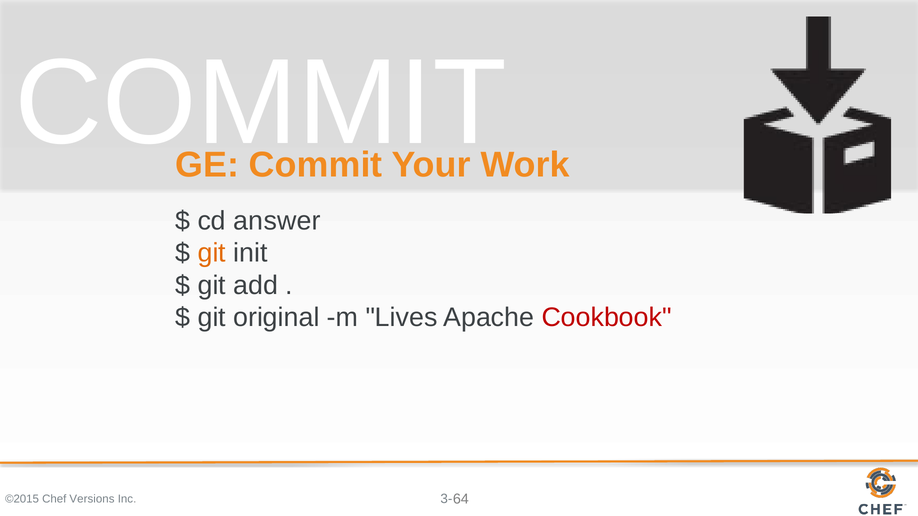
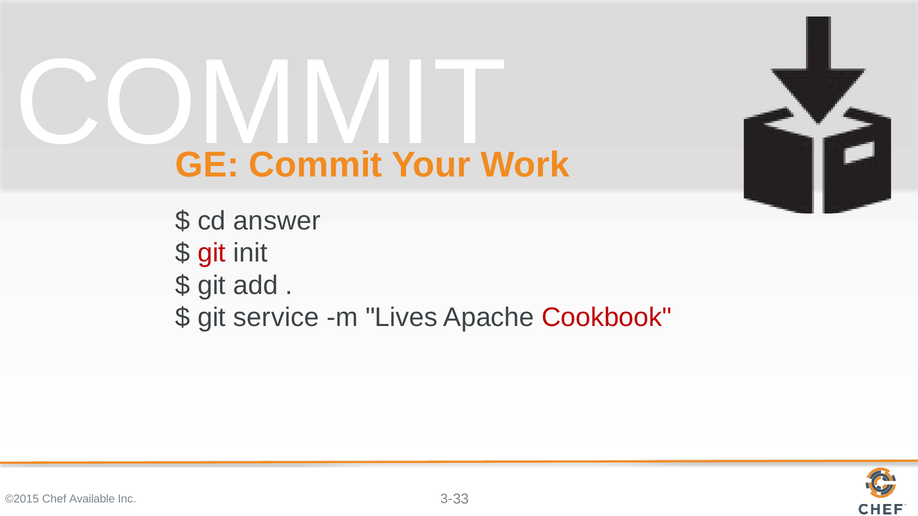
git colour: orange -> red (212, 253)
original: original -> service (276, 318)
Versions: Versions -> Available (92, 500)
64: 64 -> 33 (461, 499)
